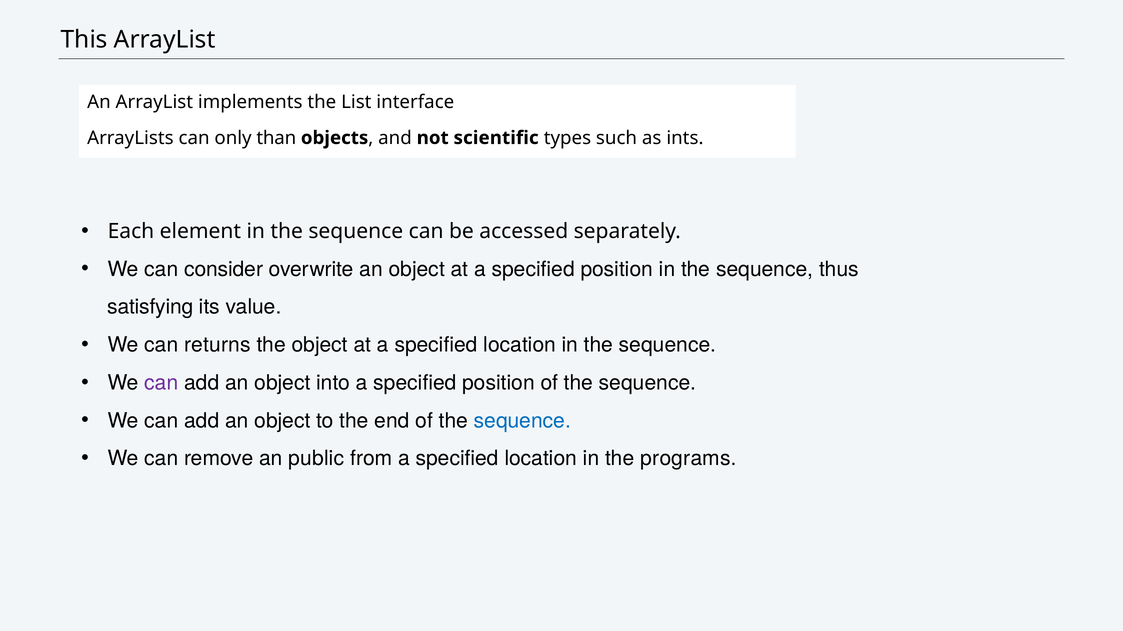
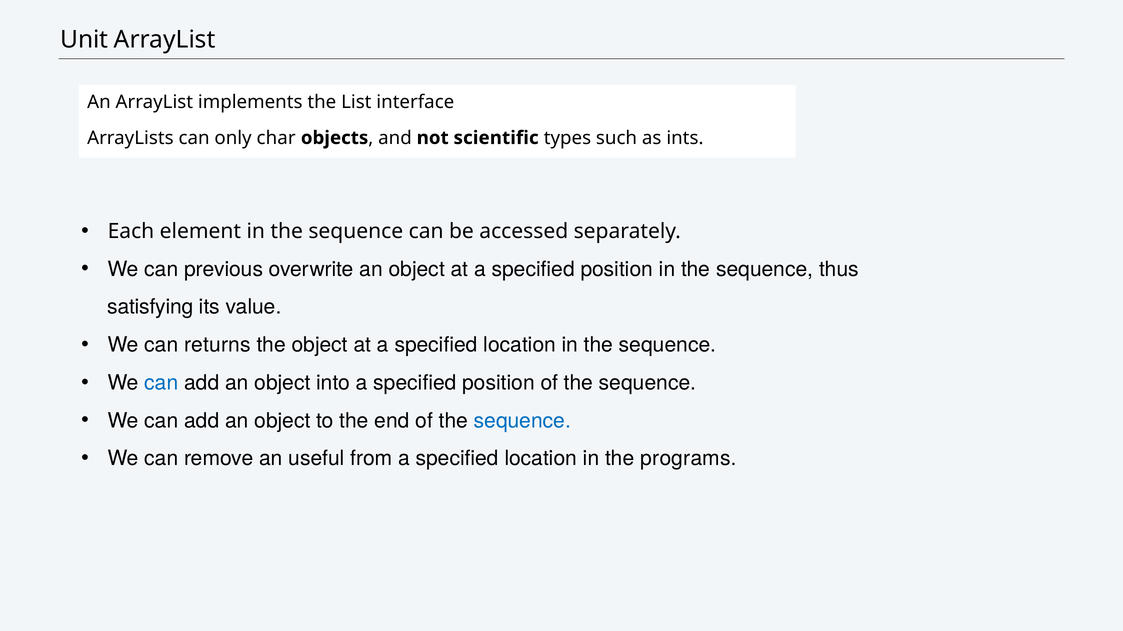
This: This -> Unit (84, 40)
than: than -> char (276, 138)
consider: consider -> previous (224, 269)
can colour: purple -> blue (161, 383)
public: public -> useful (316, 459)
